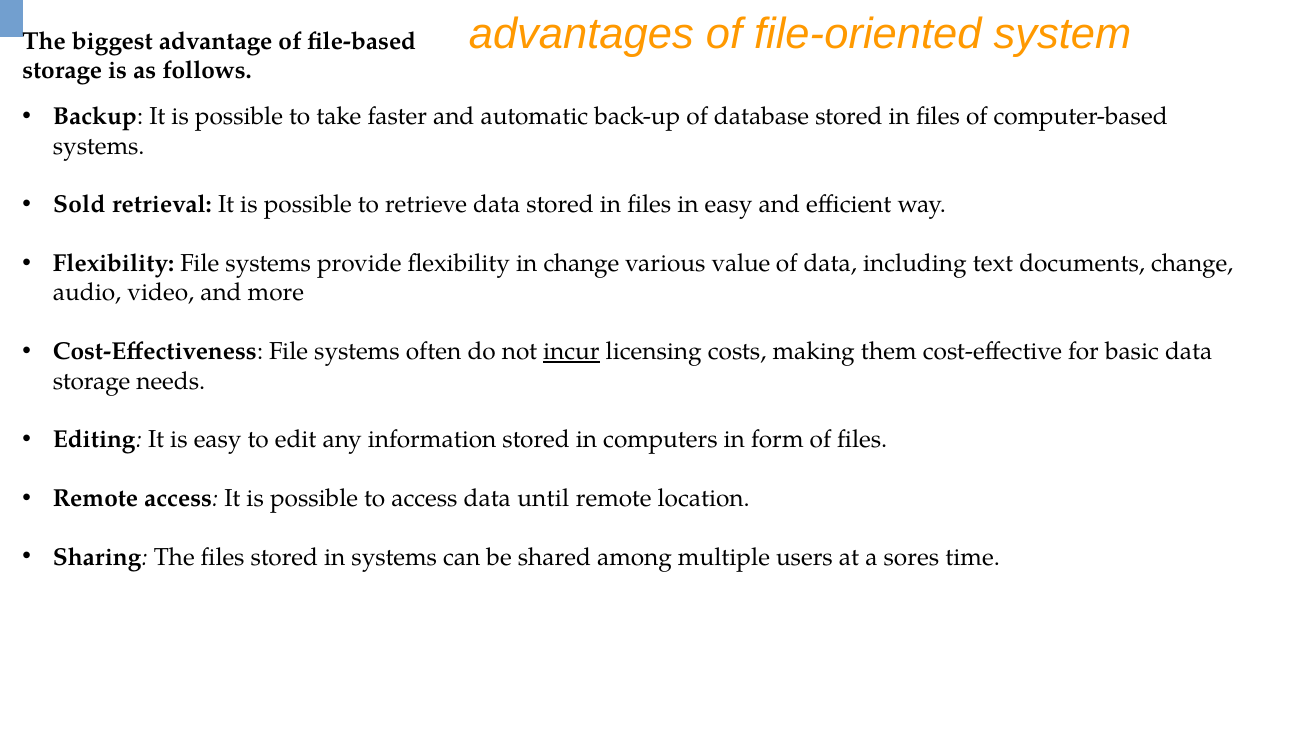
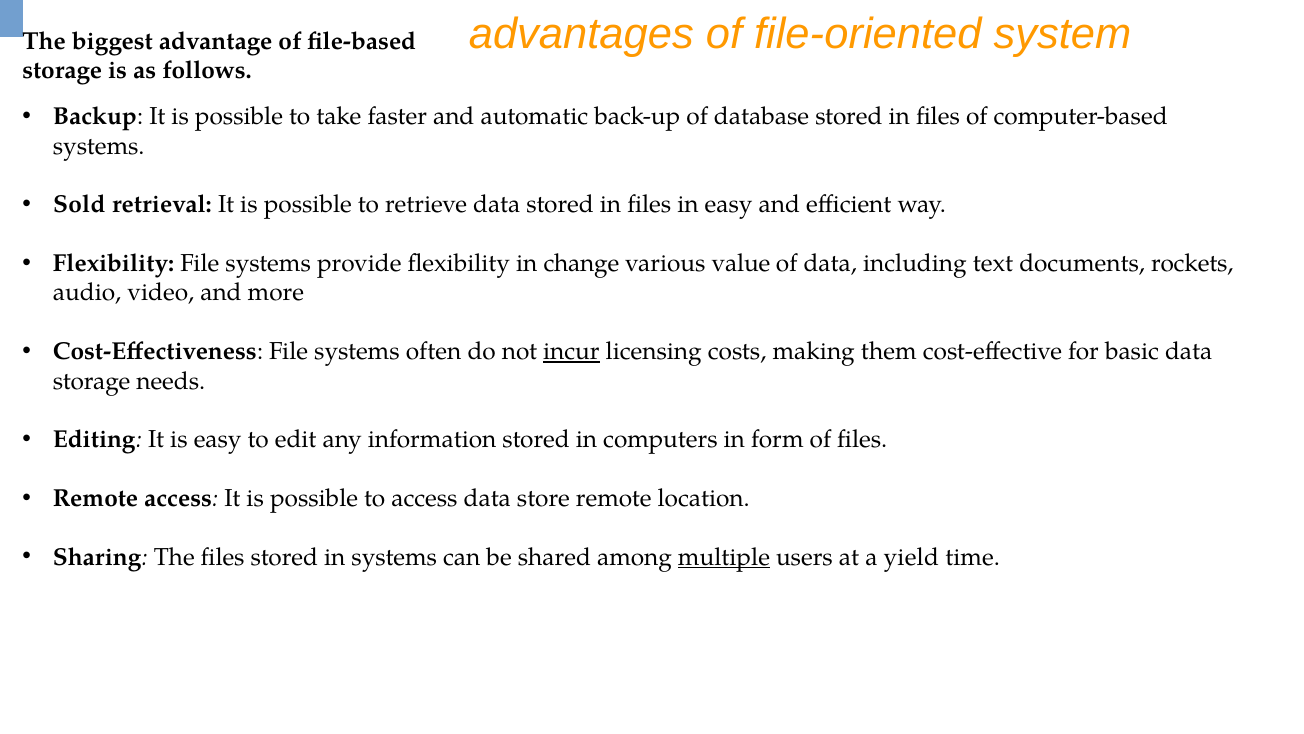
documents change: change -> rockets (1192, 263)
until: until -> store (543, 498)
multiple underline: none -> present (724, 557)
sores: sores -> yield (911, 557)
